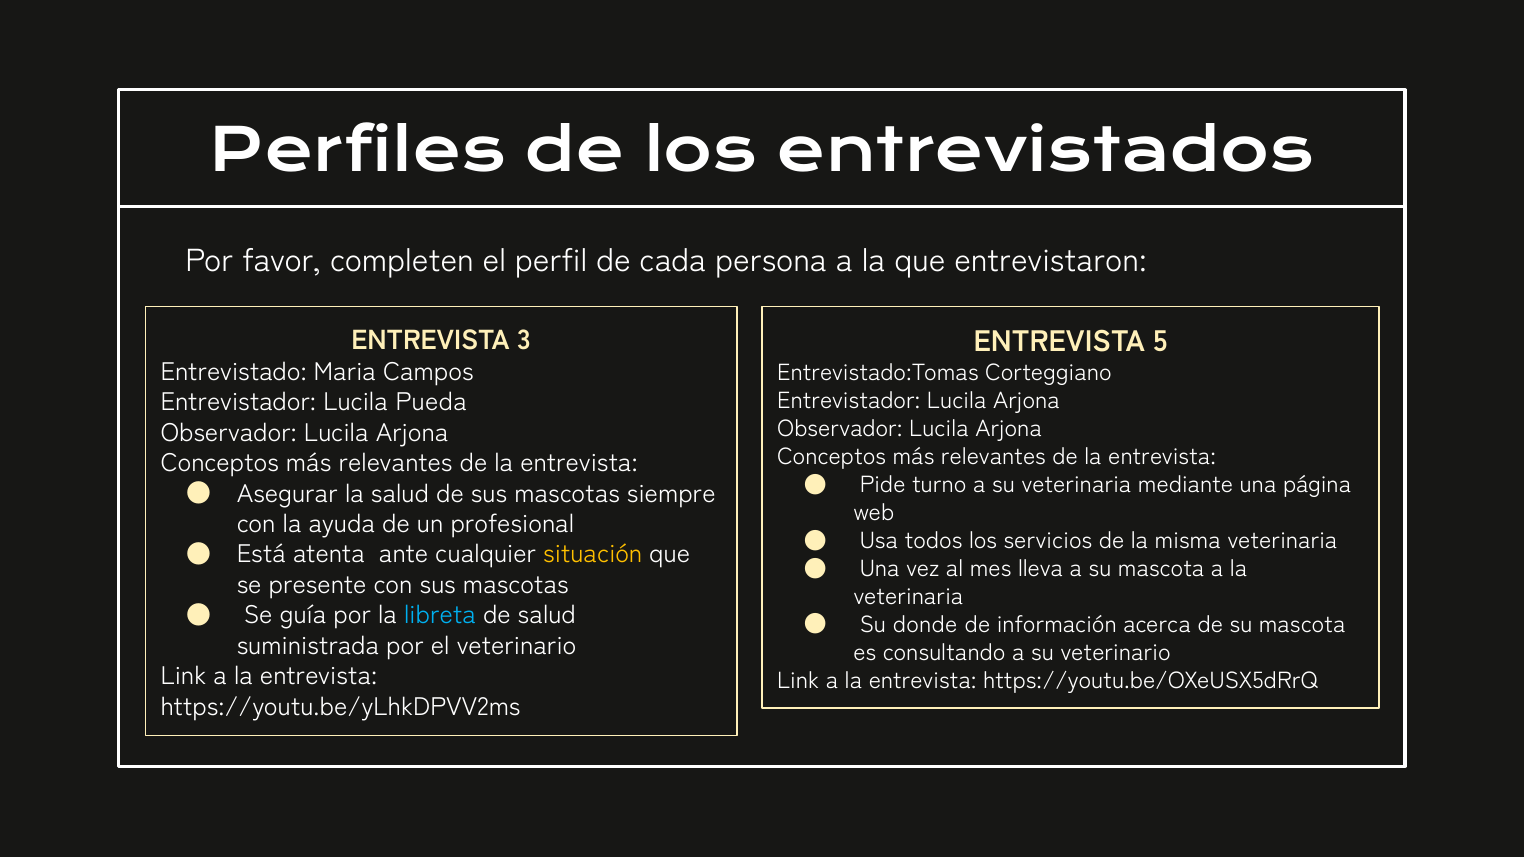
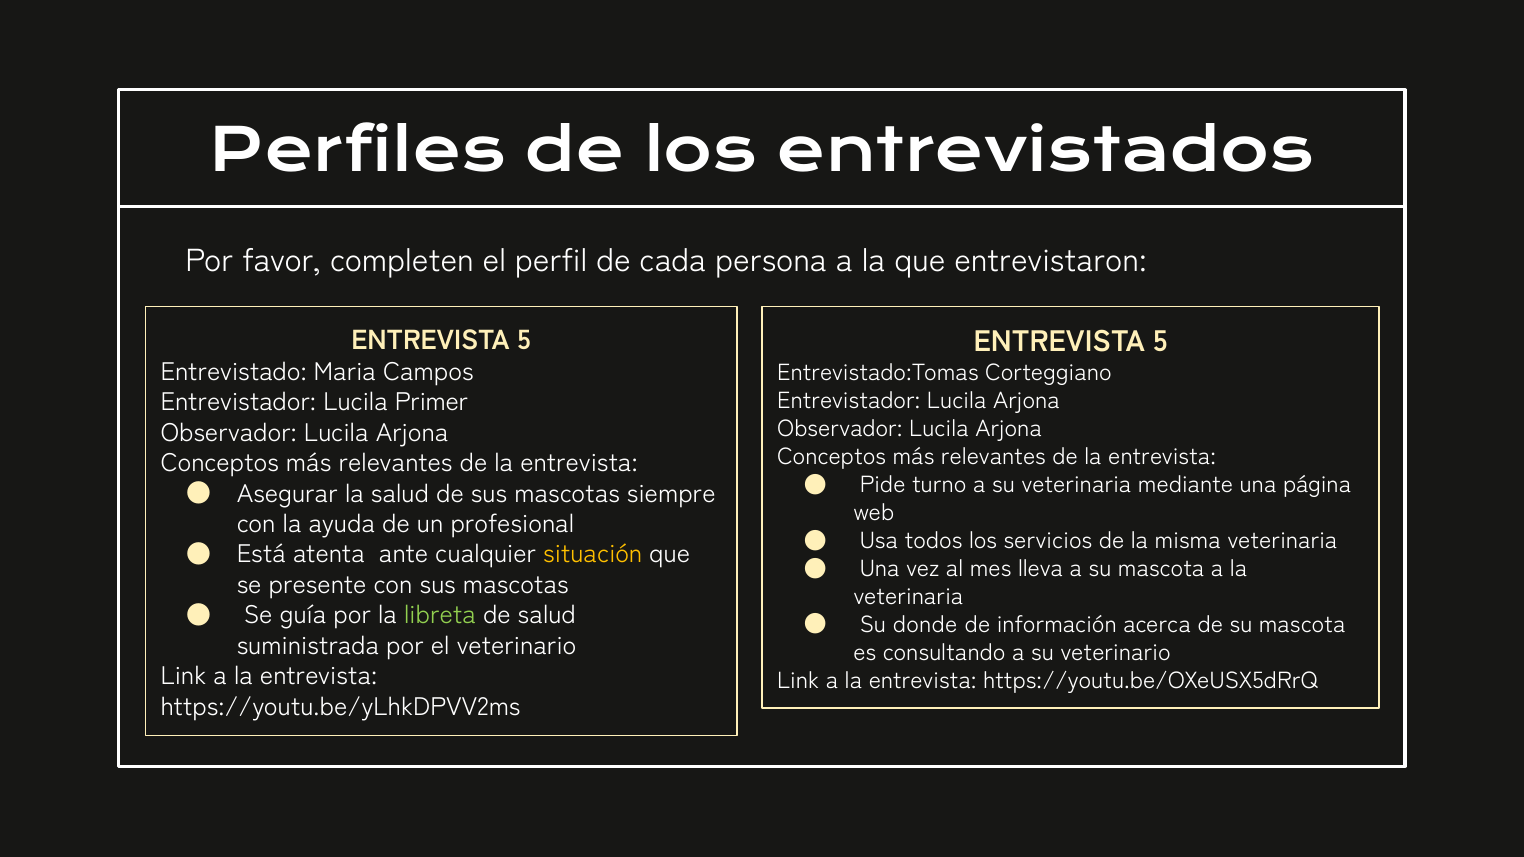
3: 3 -> 5 (524, 340)
Pueda: Pueda -> Primer (432, 402)
libreta colour: light blue -> light green (440, 616)
